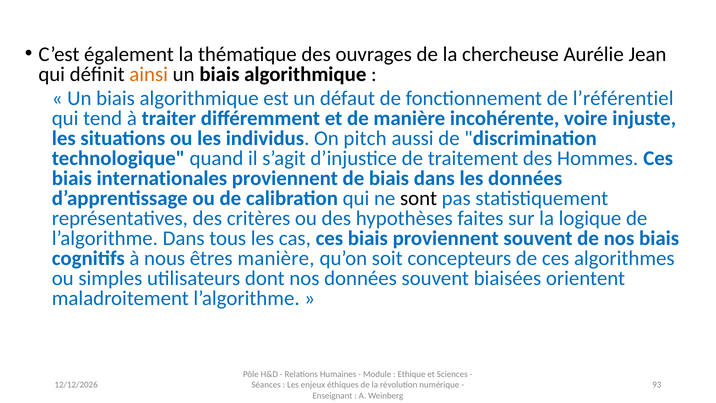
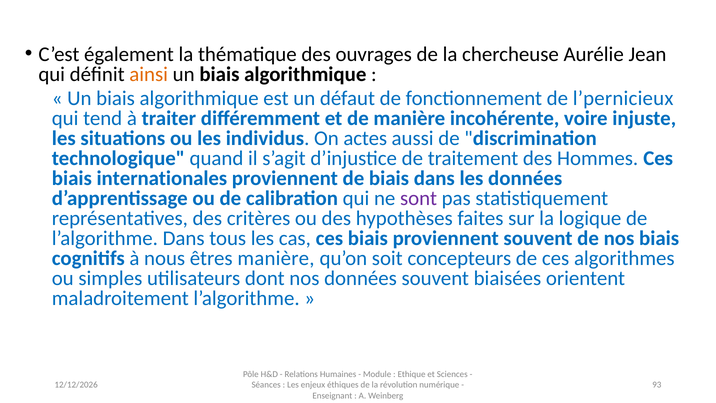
l’référentiel: l’référentiel -> l’pernicieux (623, 98)
pitch: pitch -> actes (365, 138)
sont colour: black -> purple (419, 198)
